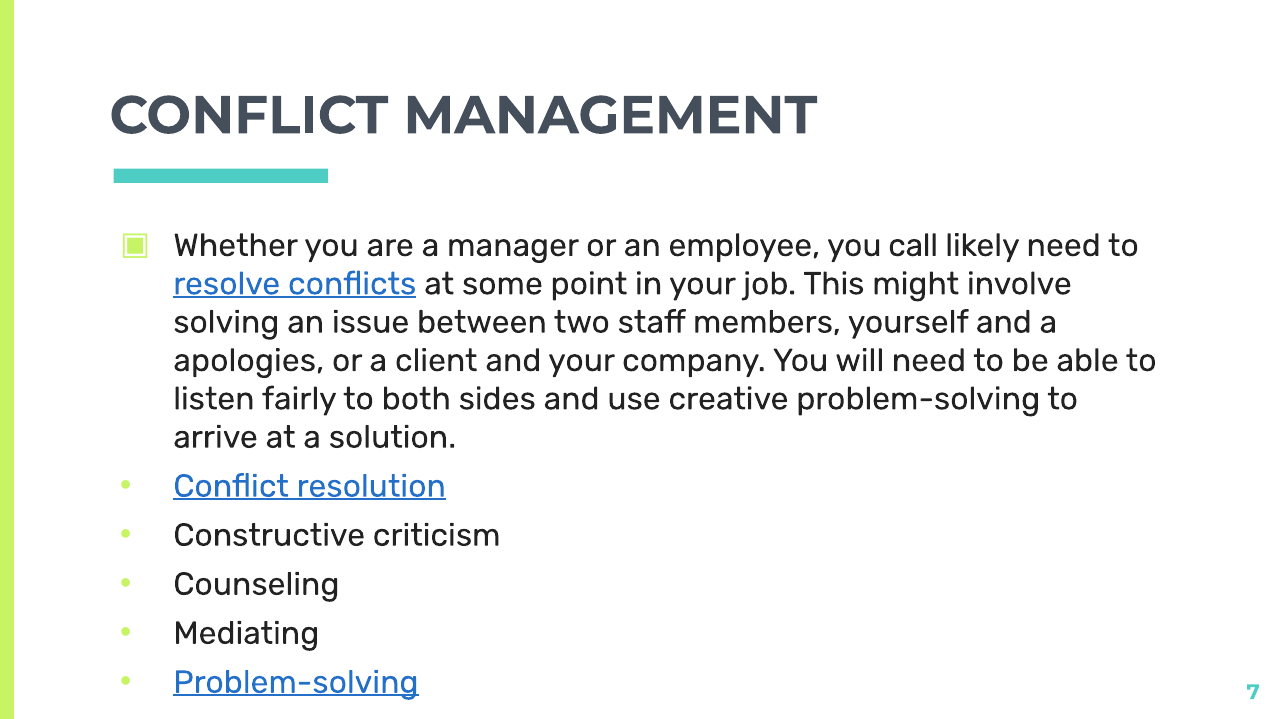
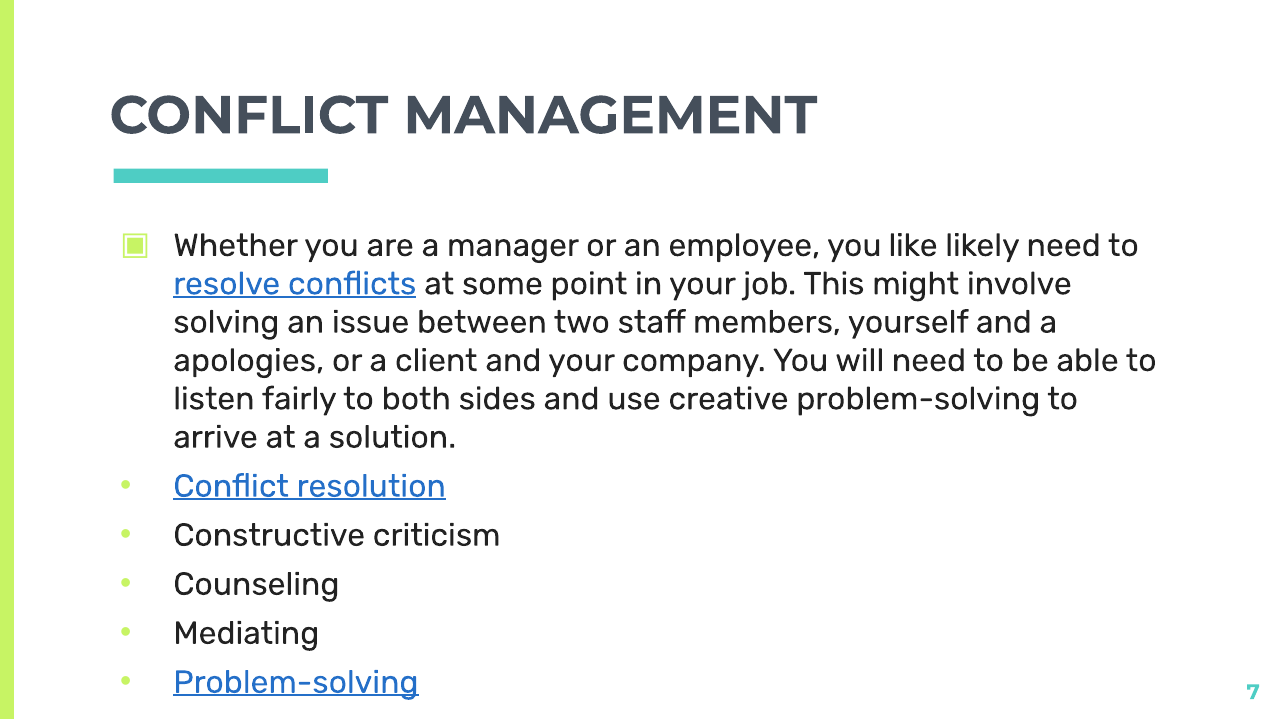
call: call -> like (913, 245)
